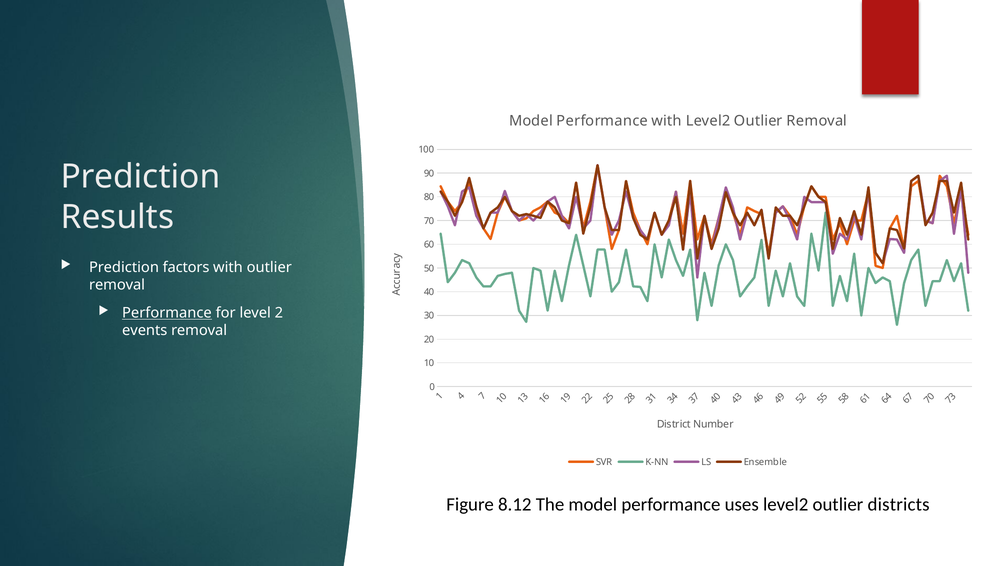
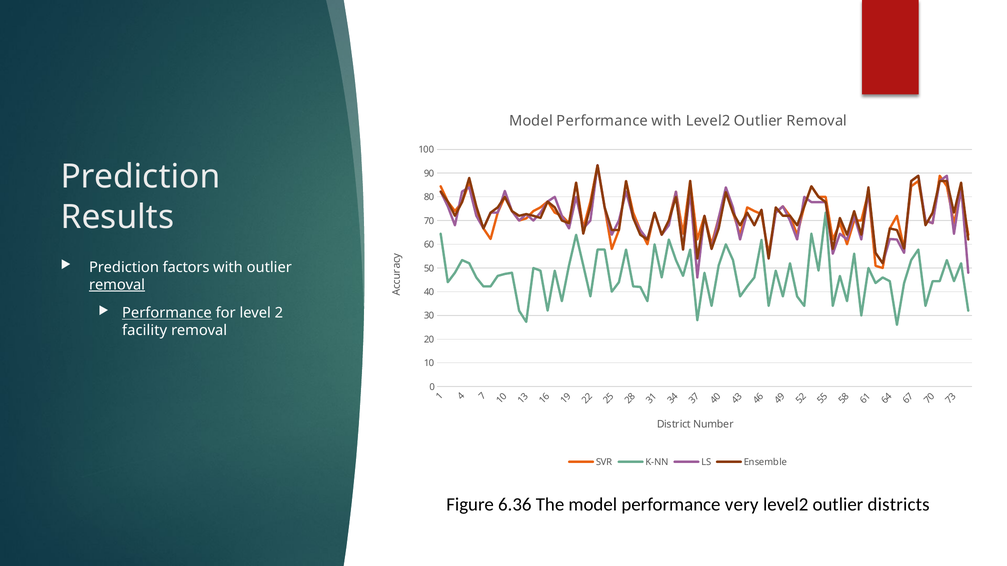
removal underline: none -> present (117, 285)
events: events -> facility (145, 331)
8.12: 8.12 -> 6.36 (515, 505)
uses: uses -> very (742, 505)
